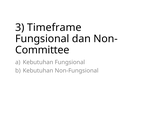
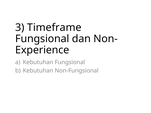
Committee: Committee -> Experience (42, 50)
